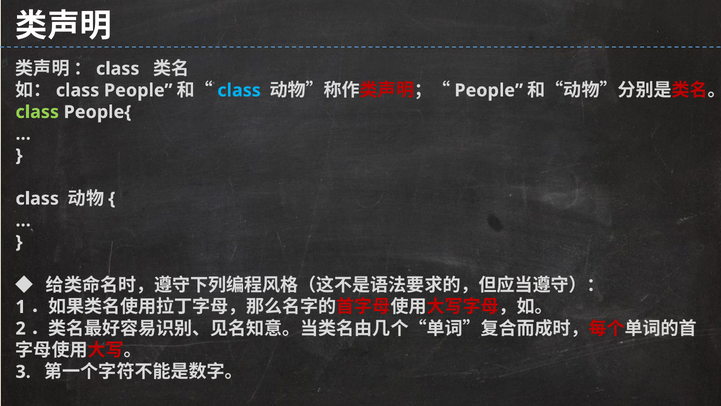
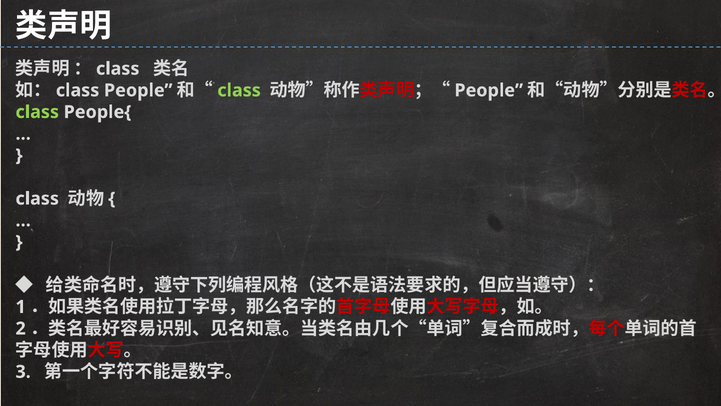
class colour: light blue -> light green (239, 90)
